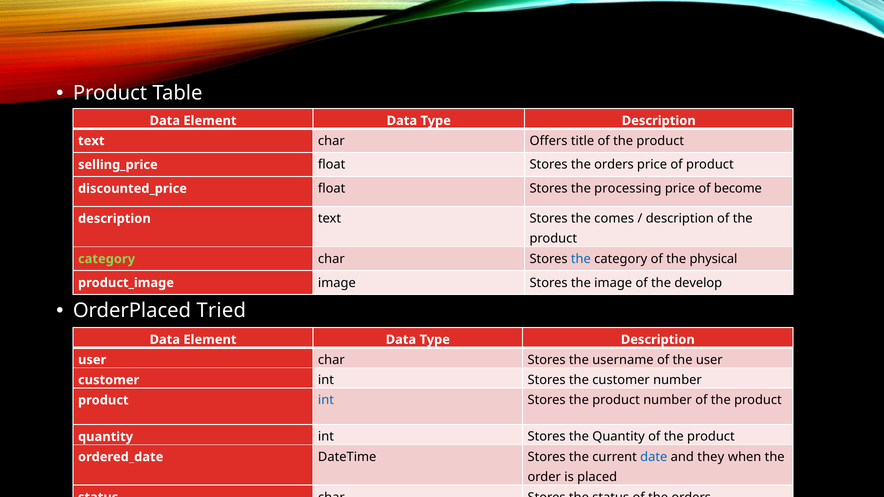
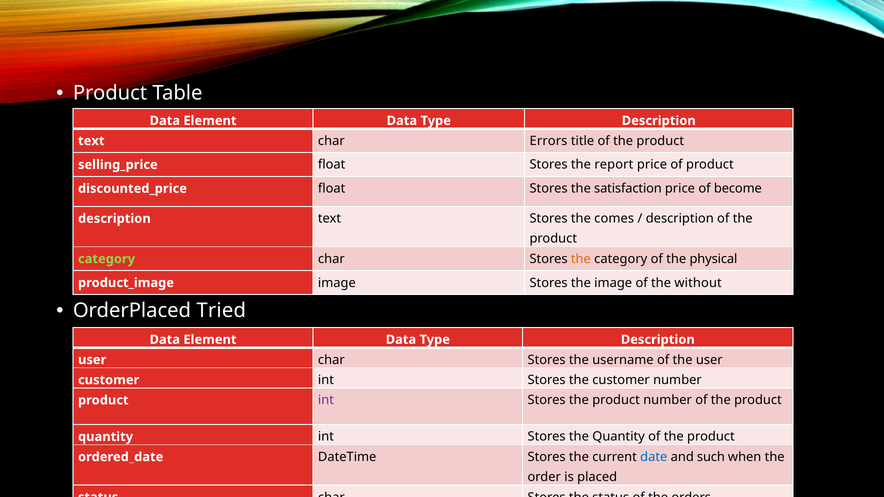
Offers: Offers -> Errors (549, 141)
Stores the orders: orders -> report (614, 165)
processing: processing -> satisfaction (628, 189)
the colour: blue -> orange (581, 259)
develop: develop -> without (698, 283)
int colour: blue -> purple (326, 400)
they: they -> such (711, 457)
